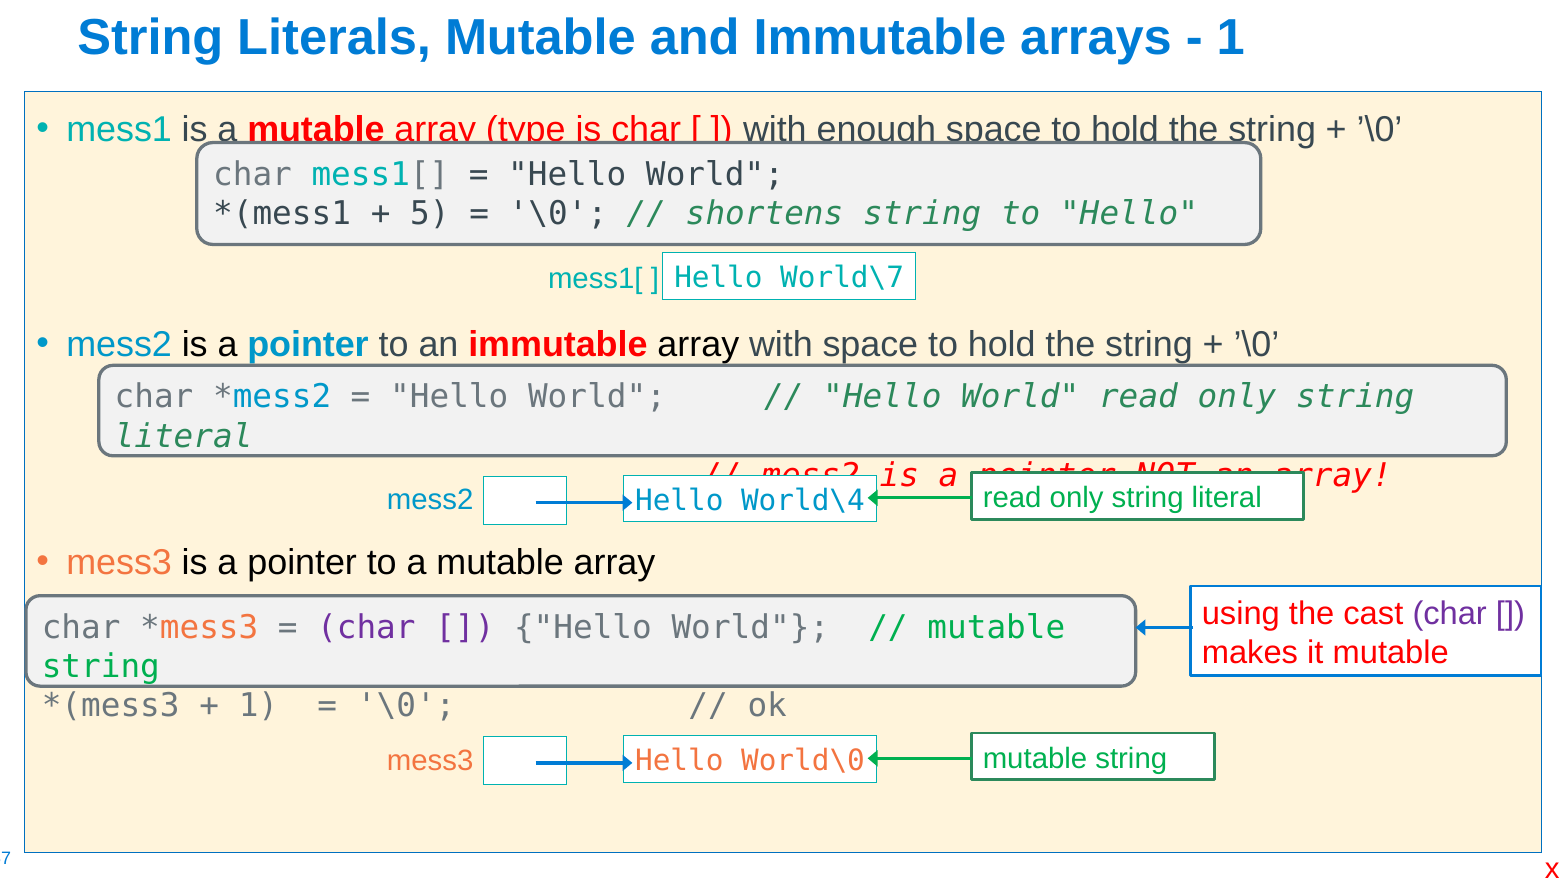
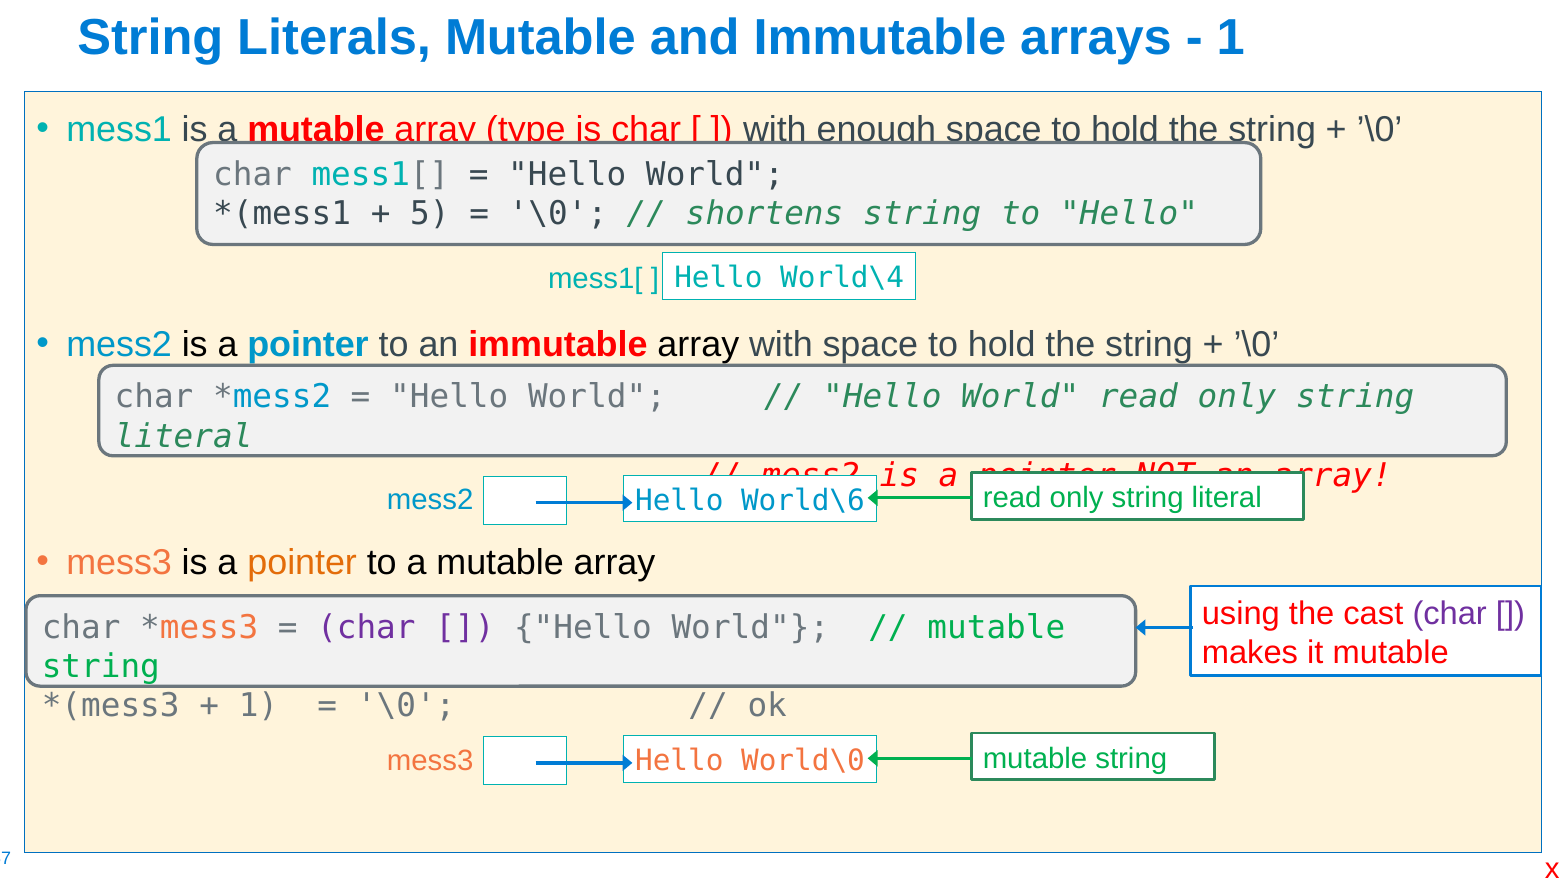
World\7: World\7 -> World\4 (842, 278)
World\4: World\4 -> World\6 (803, 501)
pointer colour: black -> orange (302, 563)
